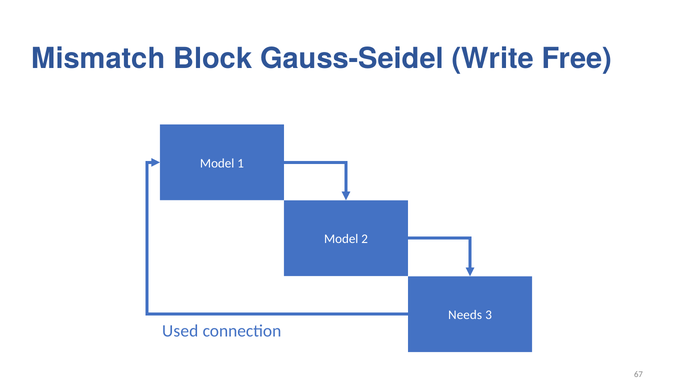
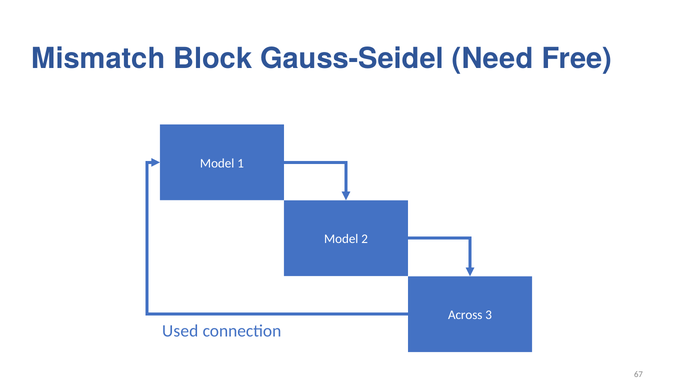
Write: Write -> Need (493, 58)
Needs: Needs -> Across (465, 315)
